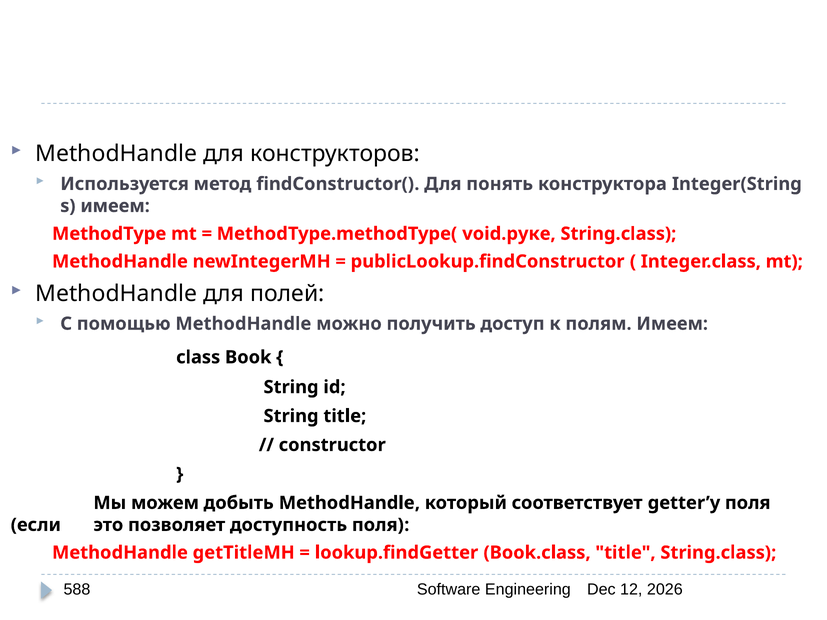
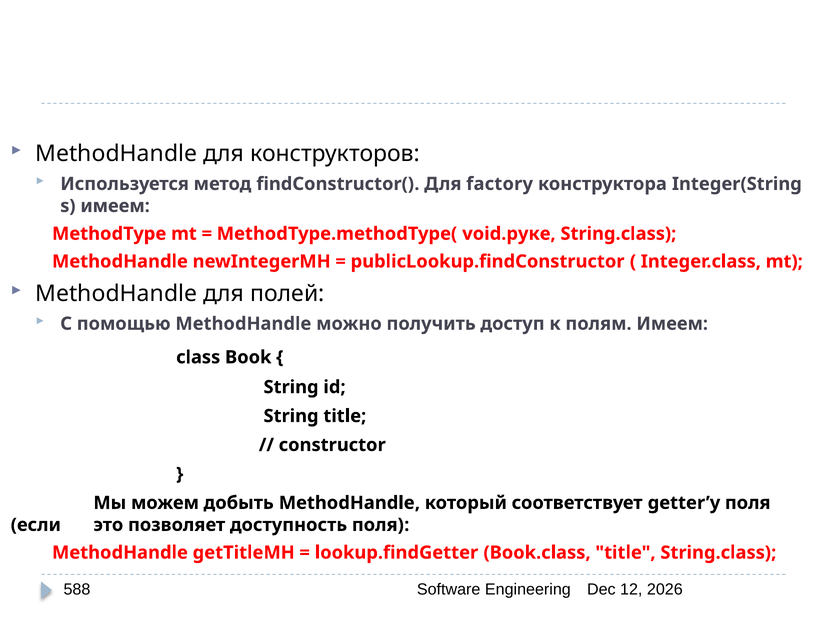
понять: понять -> factory (500, 184)
